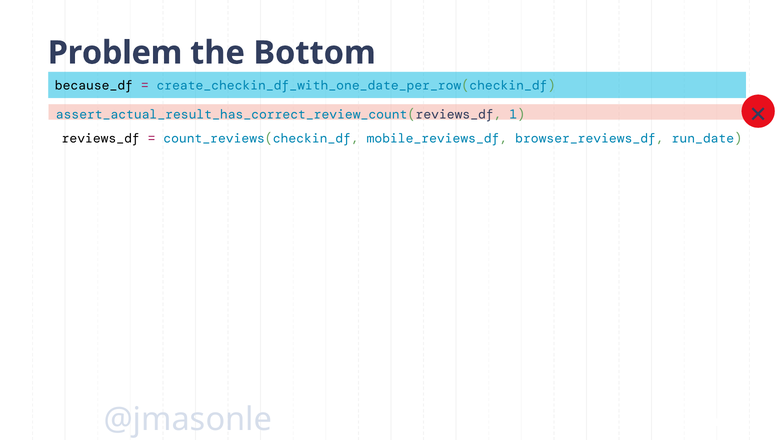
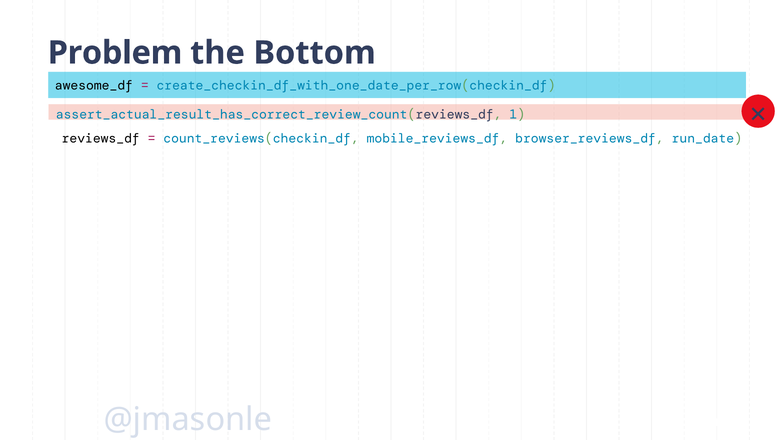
because_df: because_df -> awesome_df (94, 85)
